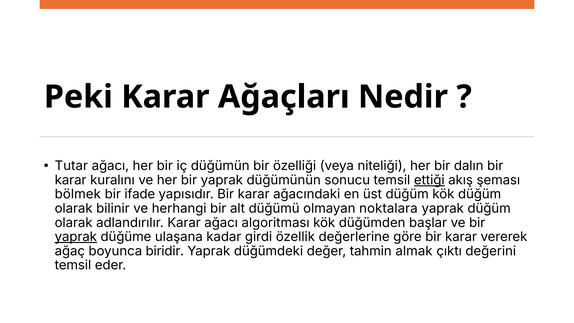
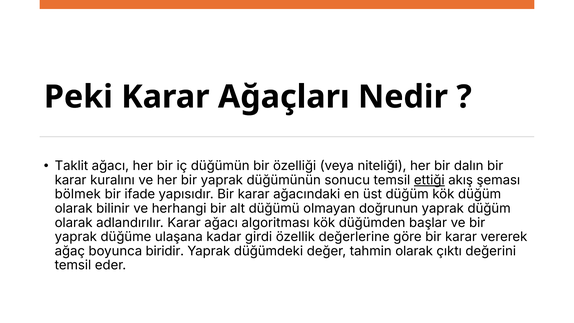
Tutar: Tutar -> Taklit (71, 166)
noktalara: noktalara -> doğrunun (389, 208)
yaprak underline: present -> none (76, 237)
tahmin almak: almak -> olarak (414, 251)
